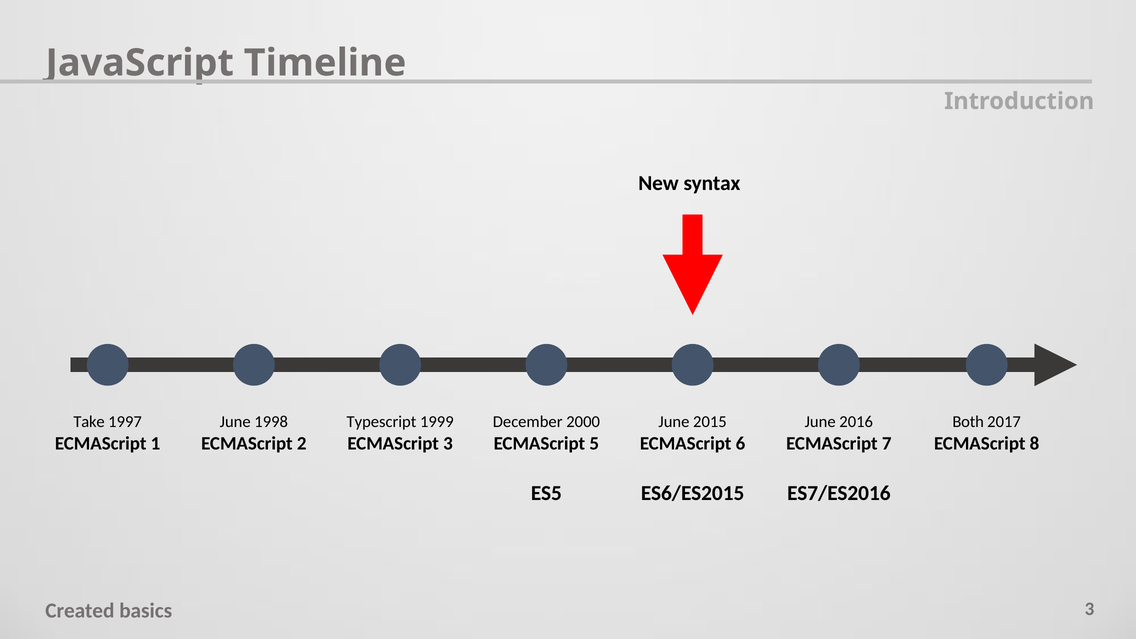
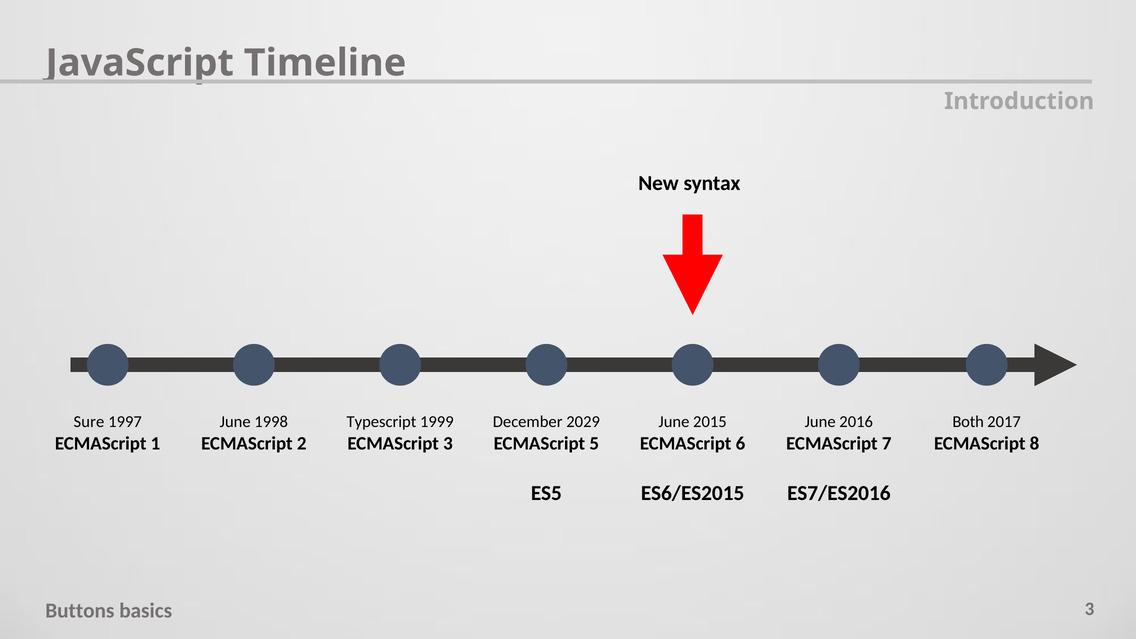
Take: Take -> Sure (89, 422)
2000: 2000 -> 2029 (583, 422)
Created: Created -> Buttons (80, 611)
